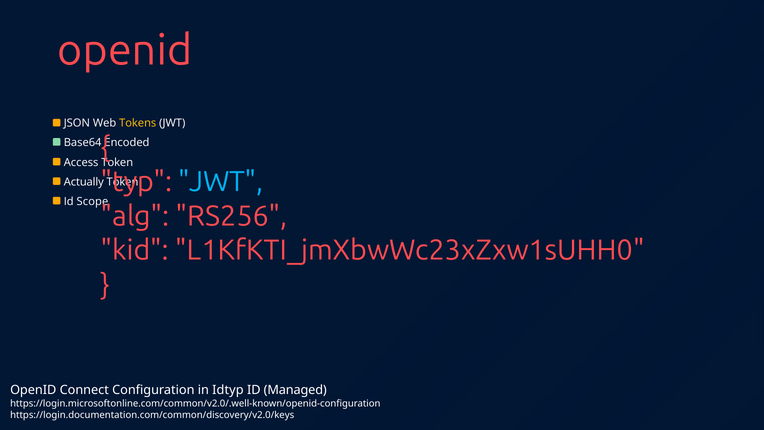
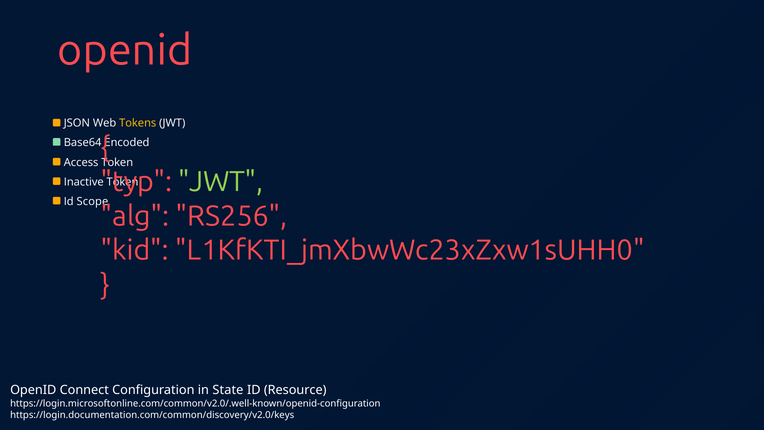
JWT colour: light blue -> light green (221, 182)
Actually: Actually -> Inactive (84, 182)
Idtyp: Idtyp -> State (228, 390)
Managed: Managed -> Resource (295, 390)
